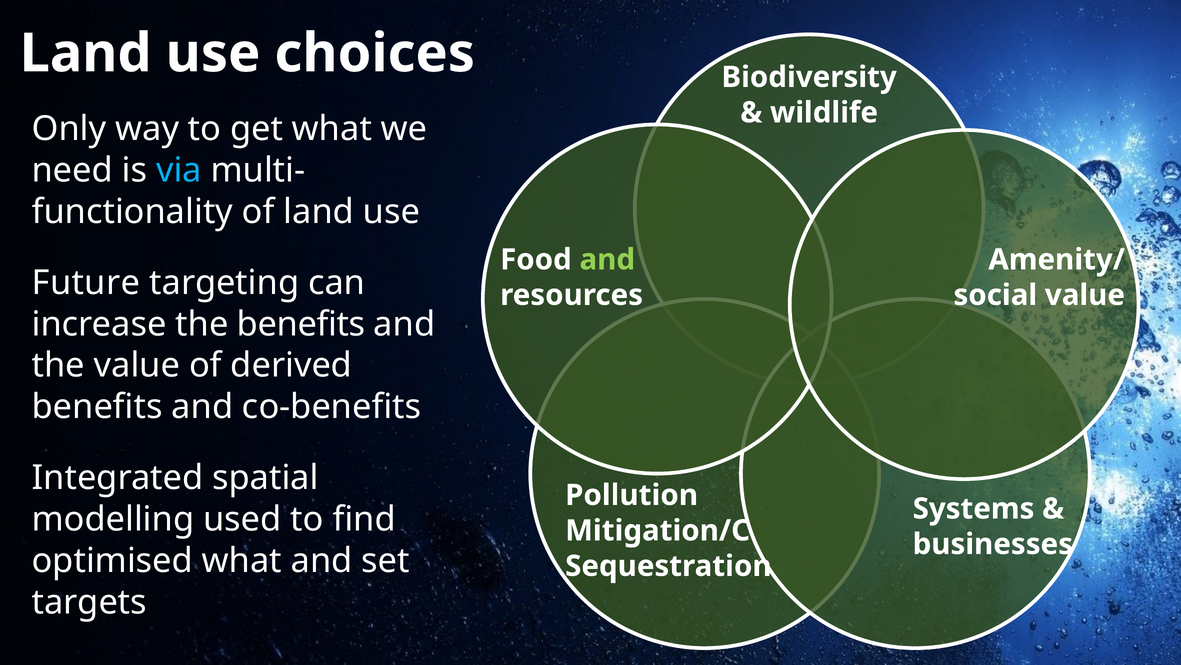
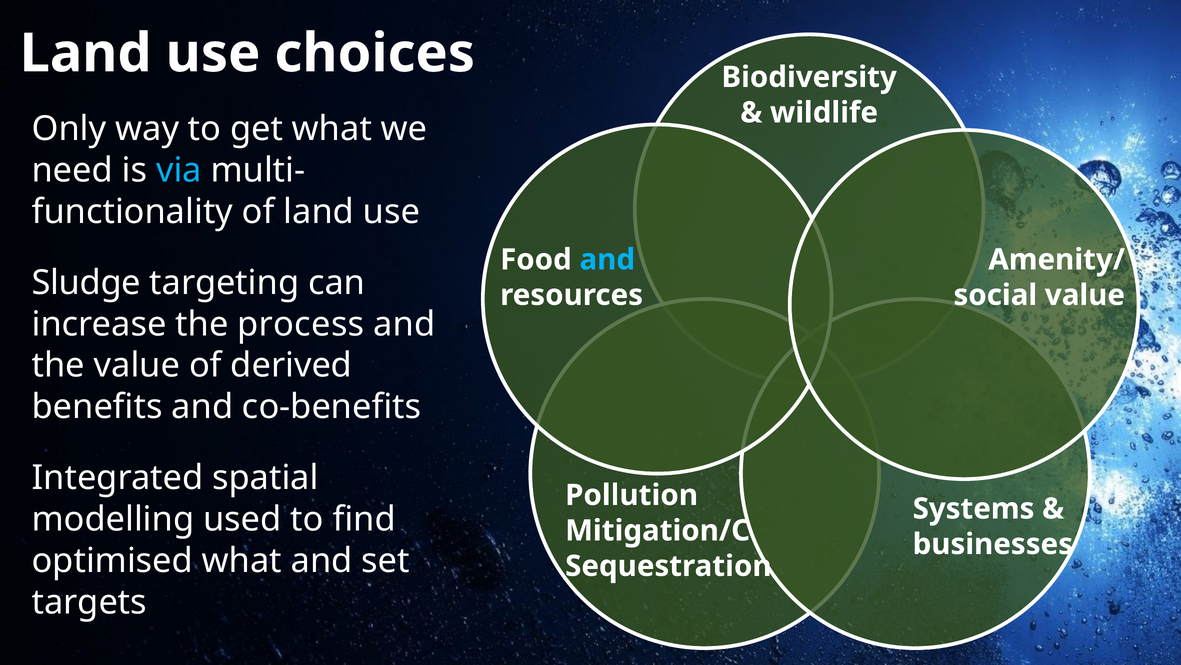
and colour: light green -> light blue (607, 259)
Future: Future -> Sludge (86, 282)
the benefits: benefits -> process (301, 324)
